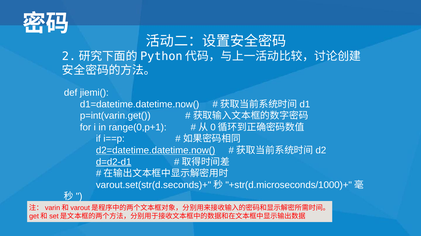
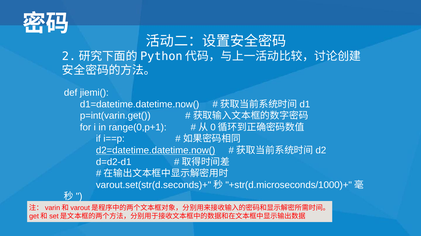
d=d2-d1 underline: present -> none (114, 162)
